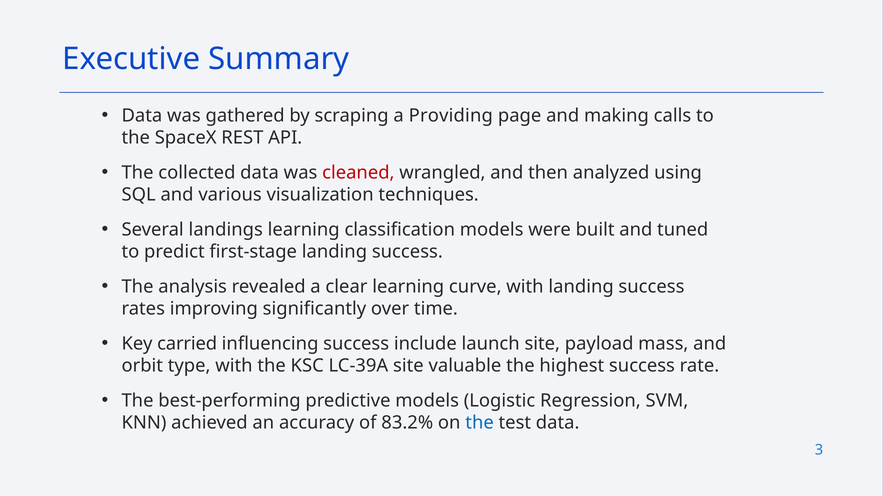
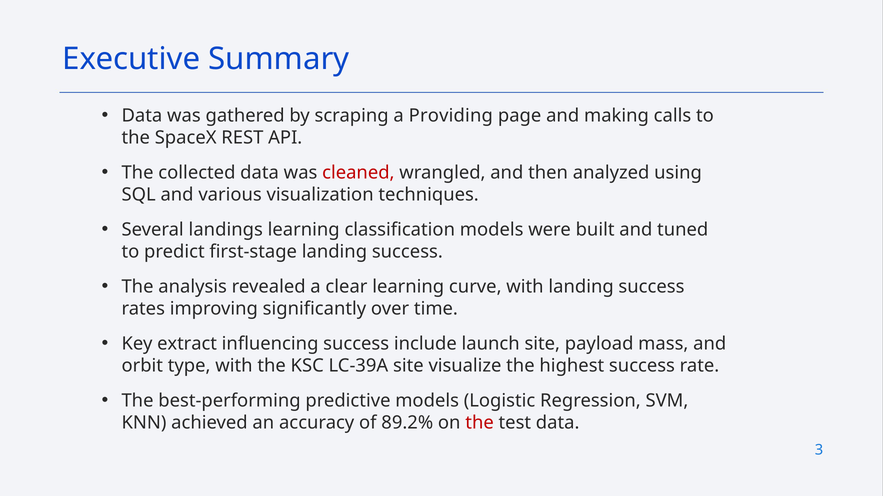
carried: carried -> extract (187, 344)
valuable: valuable -> visualize (465, 366)
83.2%: 83.2% -> 89.2% (407, 423)
the colour: blue -> red (480, 423)
